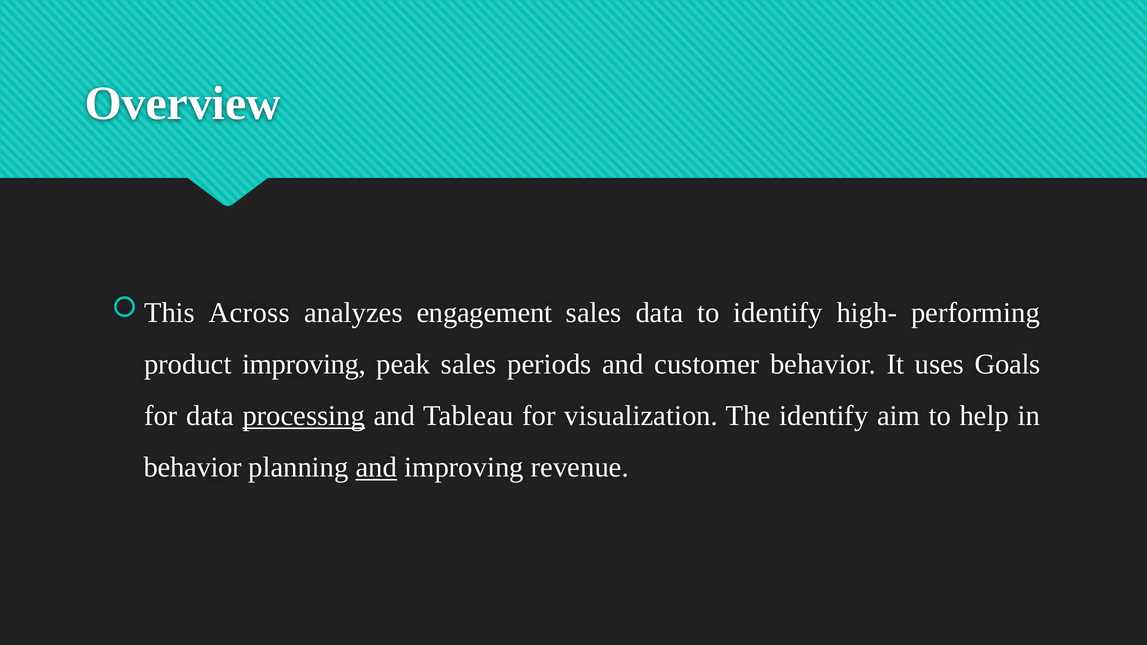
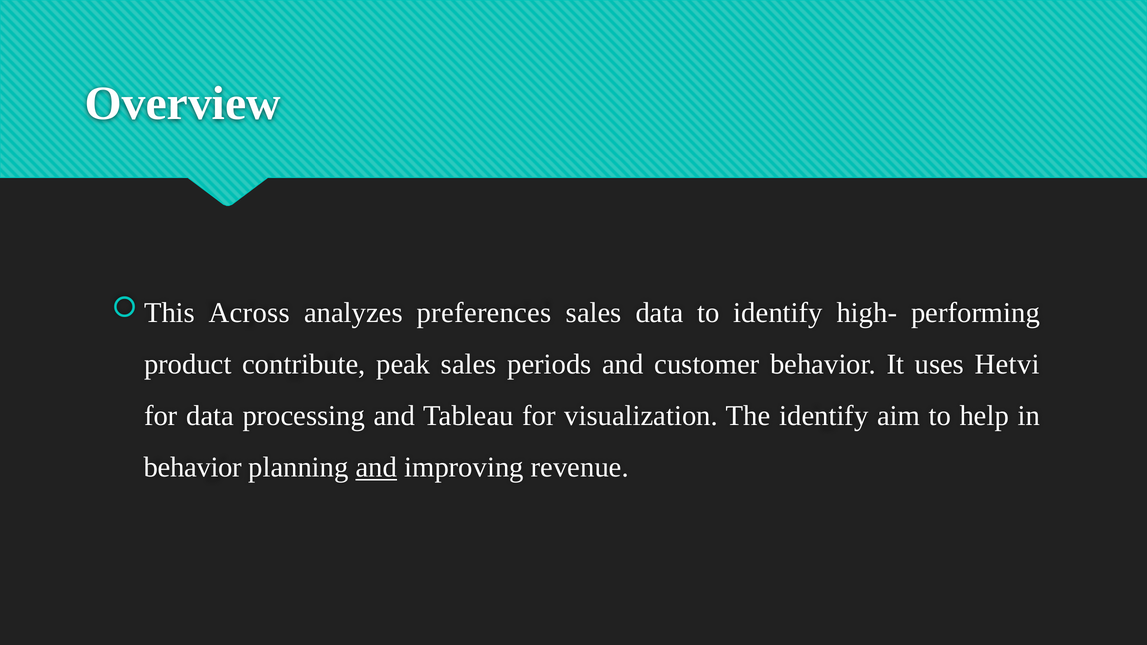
engagement: engagement -> preferences (484, 313)
product improving: improving -> contribute (304, 364)
Goals: Goals -> Hetvi (1007, 364)
processing underline: present -> none (304, 416)
